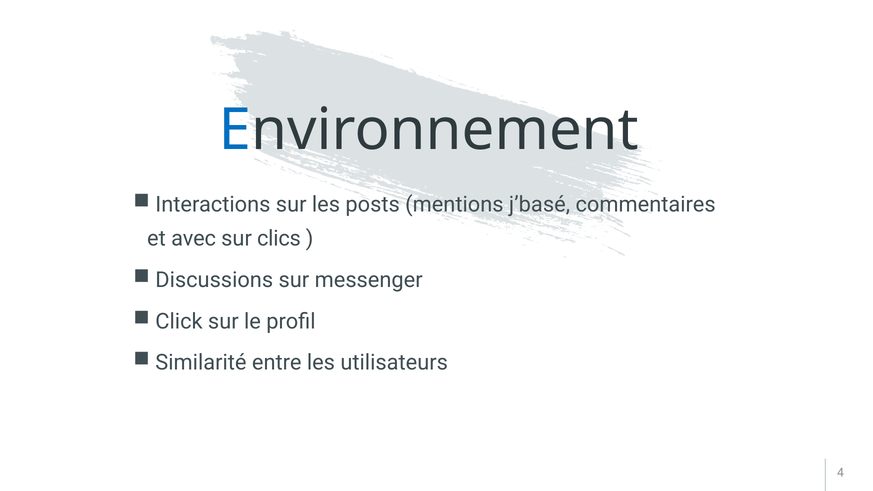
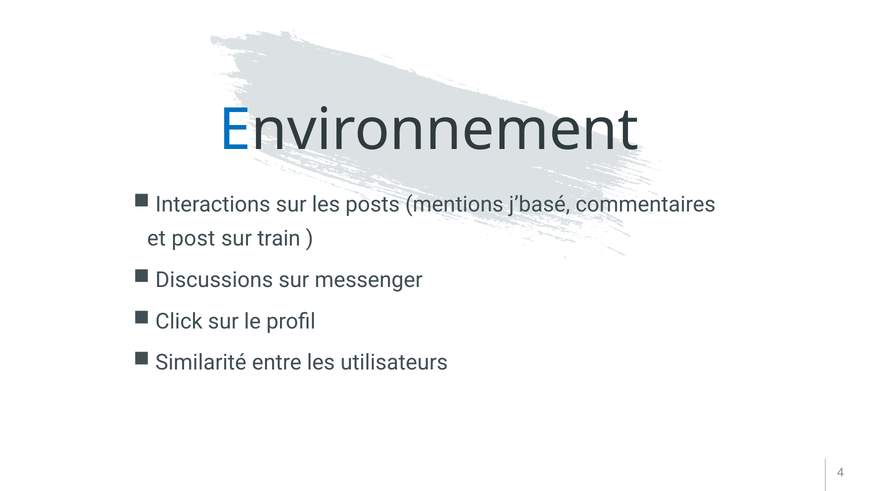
avec: avec -> post (193, 239)
clics: clics -> train (279, 239)
